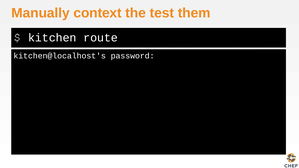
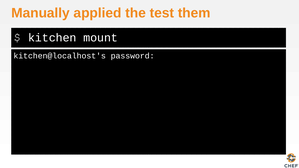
context: context -> applied (98, 13)
route: route -> mount (101, 38)
